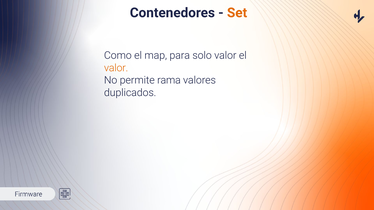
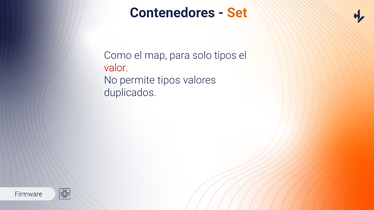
solo valor: valor -> tipos (225, 55)
valor colour: orange -> red (116, 68)
permite rama: rama -> tipos (169, 80)
